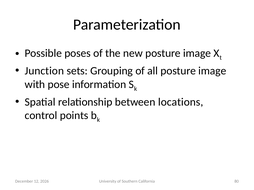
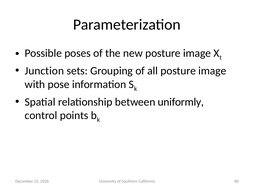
locations: locations -> uniformly (181, 102)
